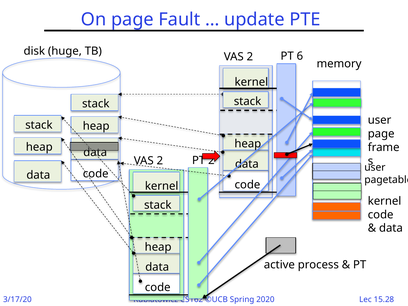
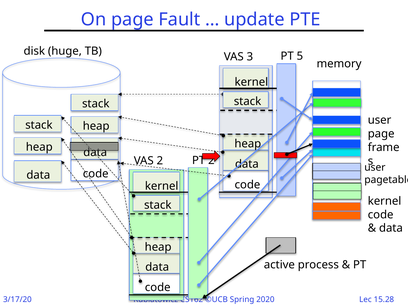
2: 2 -> 3 (250, 57)
6: 6 -> 5 (300, 56)
